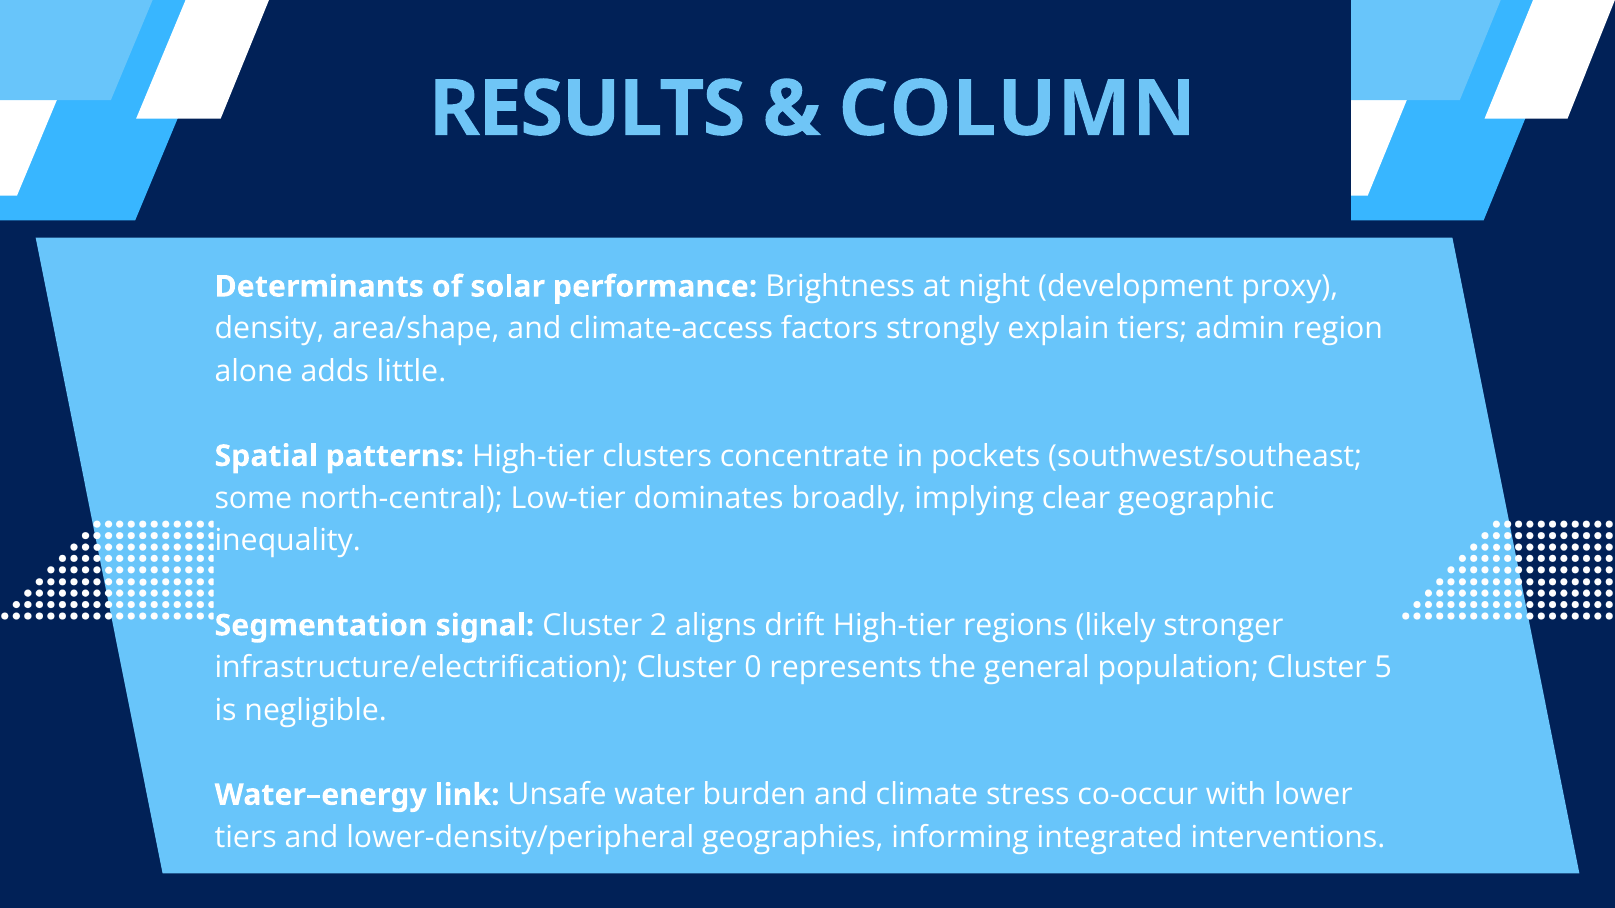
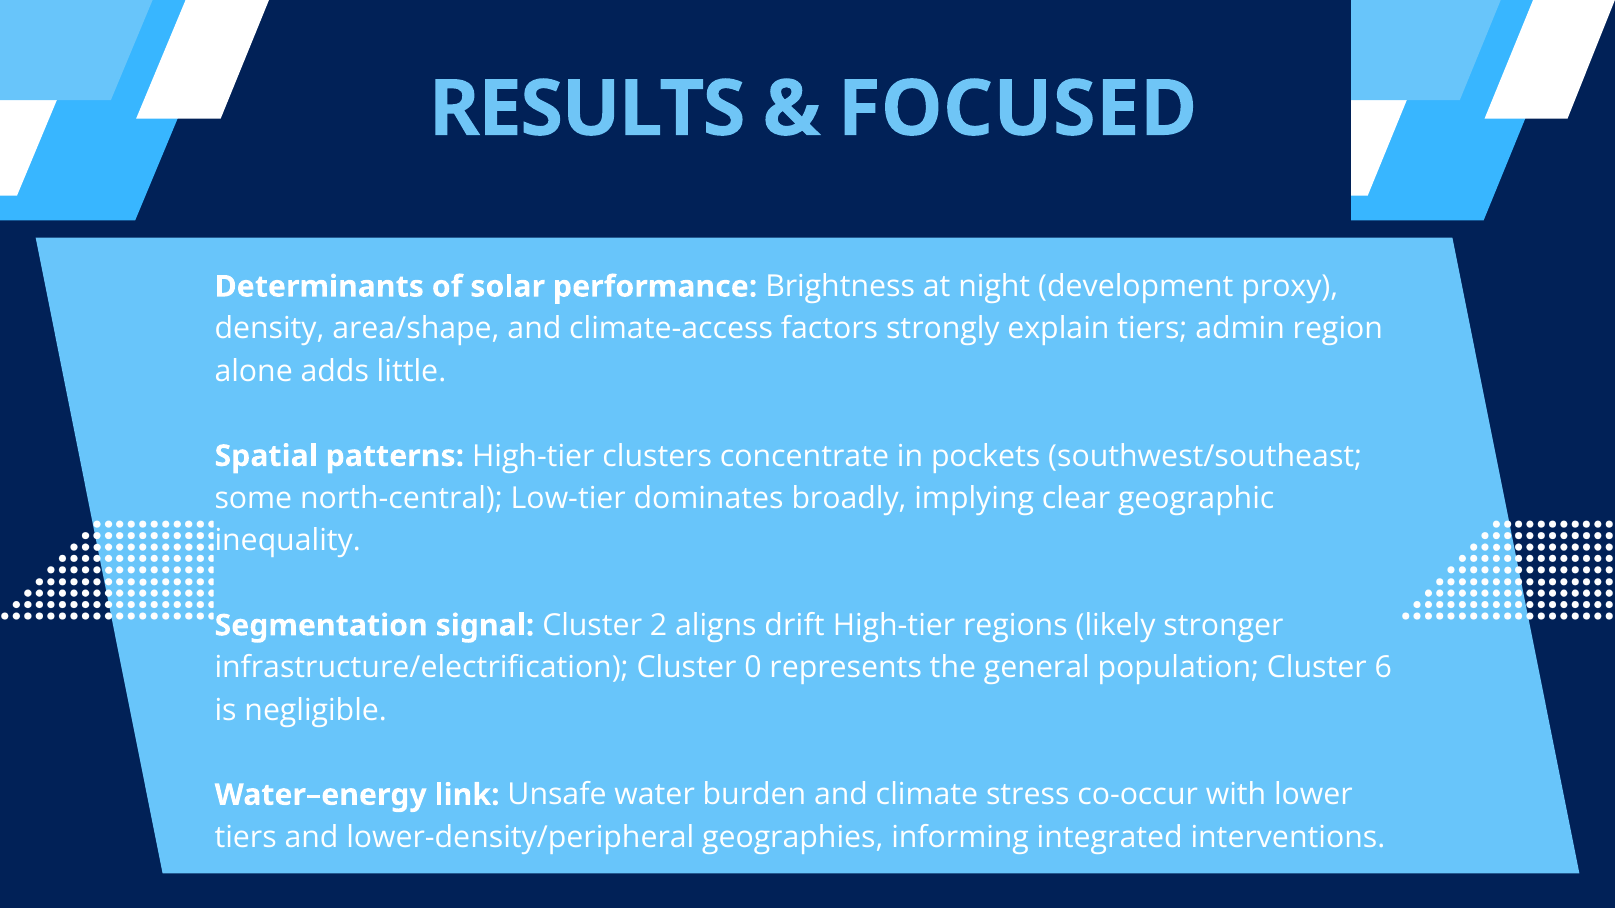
COLUMN: COLUMN -> FOCUSED (1018, 109)
5: 5 -> 6 (1383, 668)
